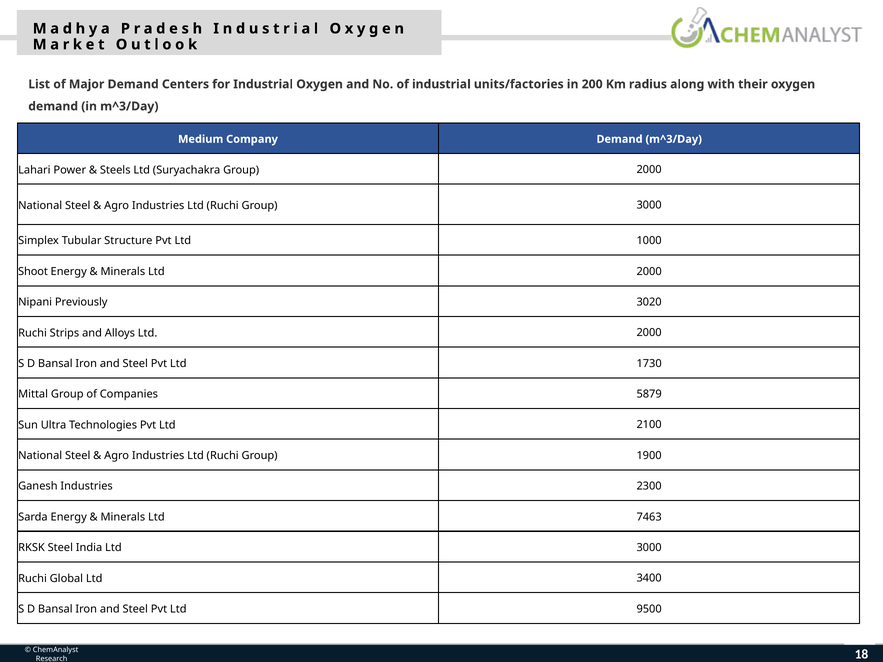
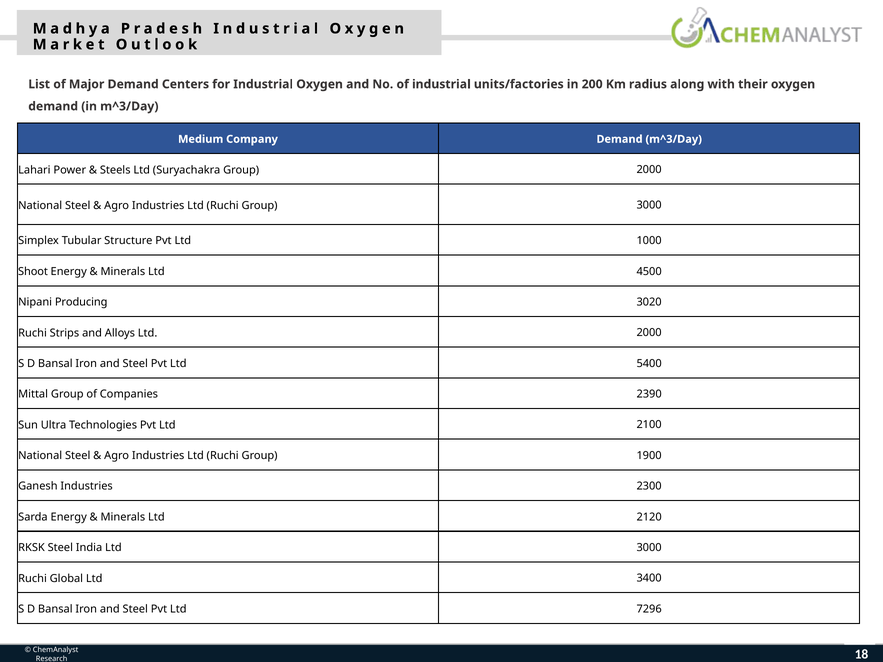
Minerals Ltd 2000: 2000 -> 4500 (649, 272)
Previously: Previously -> Producing (81, 302)
1730: 1730 -> 5400 (649, 364)
5879: 5879 -> 2390 (649, 394)
7463: 7463 -> 2120 (649, 517)
9500: 9500 -> 7296 (649, 609)
